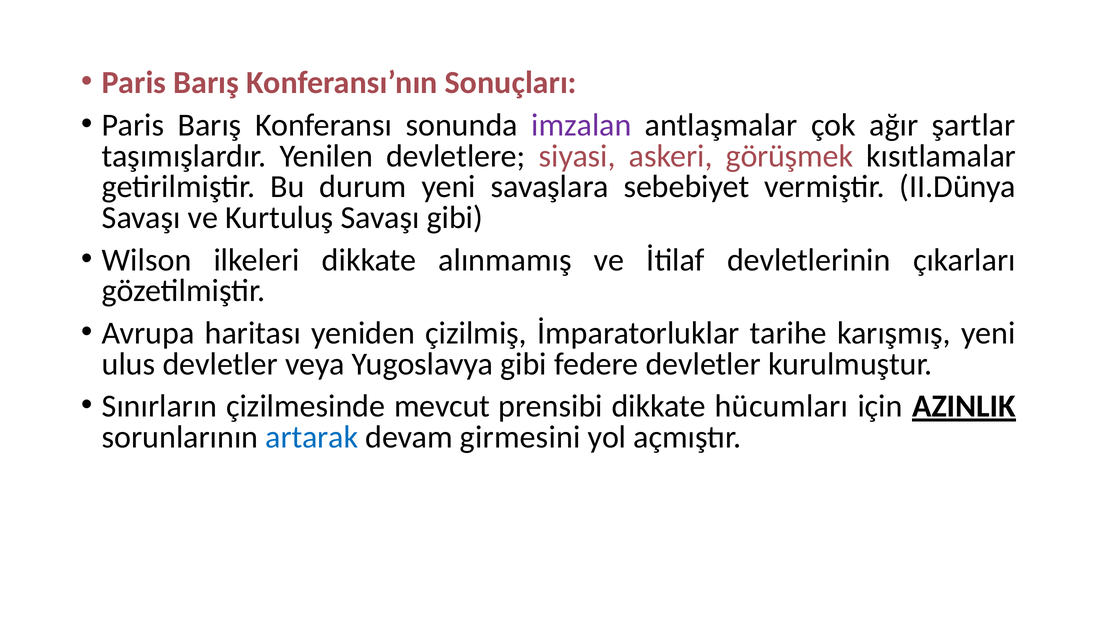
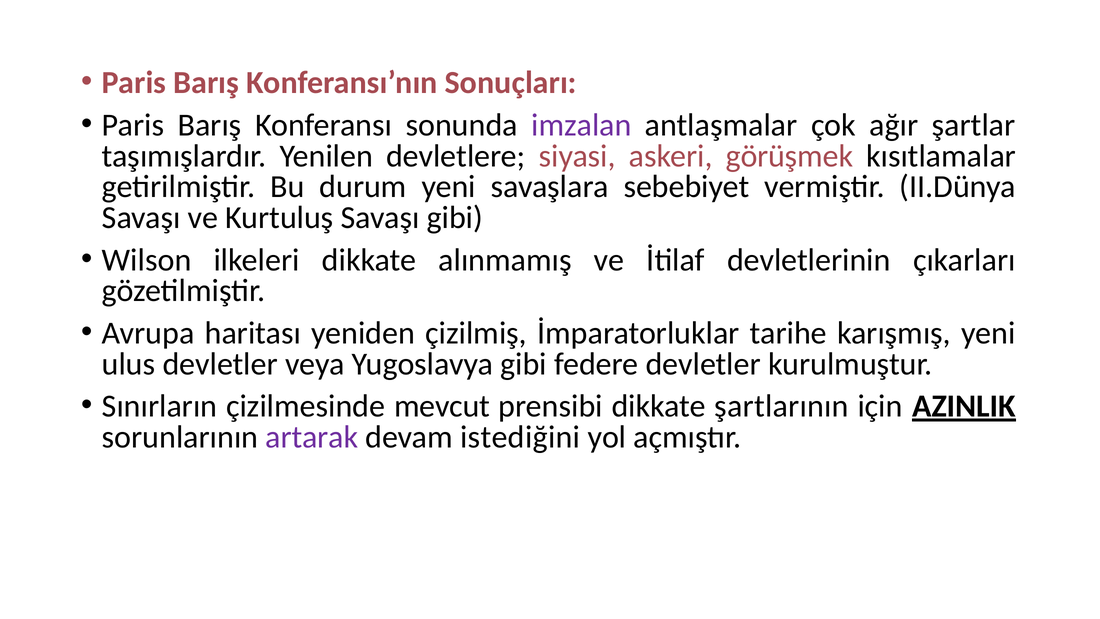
hücumları: hücumları -> şartlarının (782, 406)
artarak colour: blue -> purple (312, 437)
girmesini: girmesini -> istediğini (520, 437)
